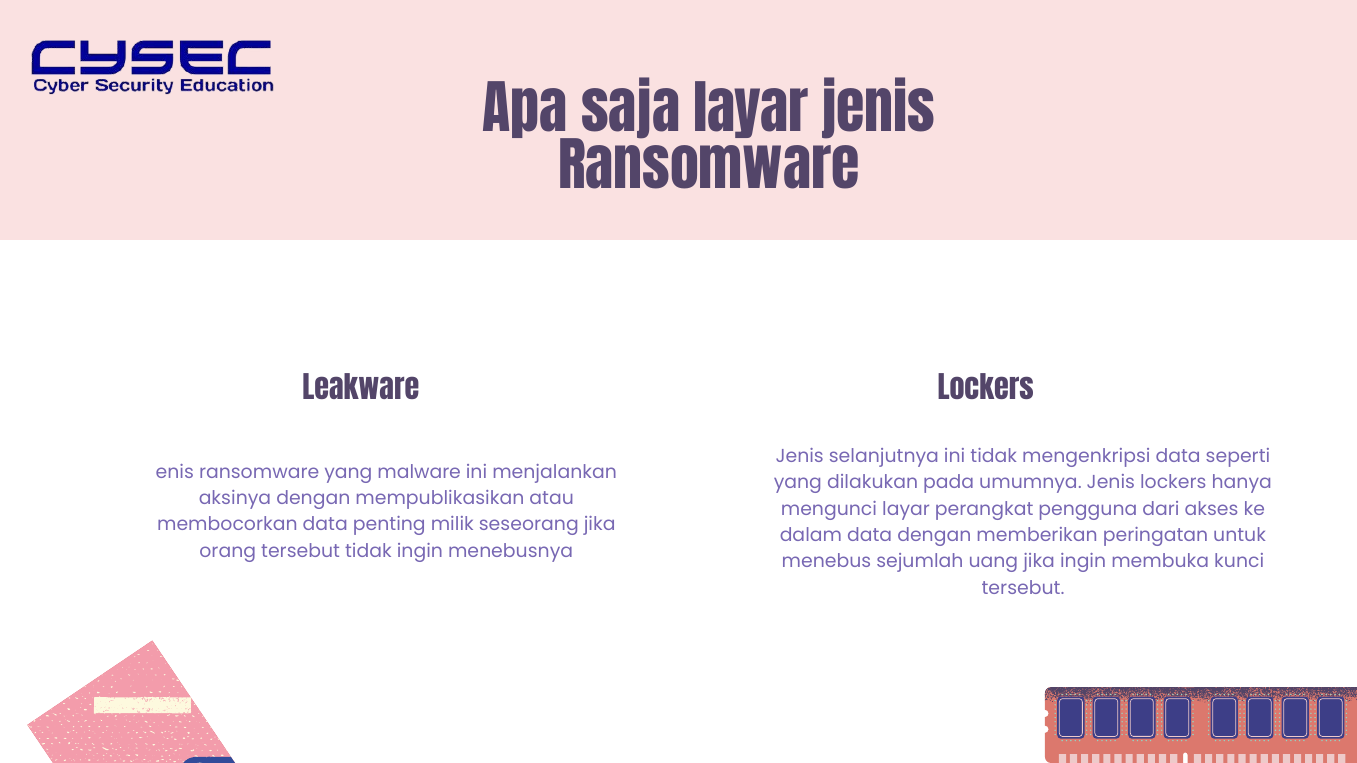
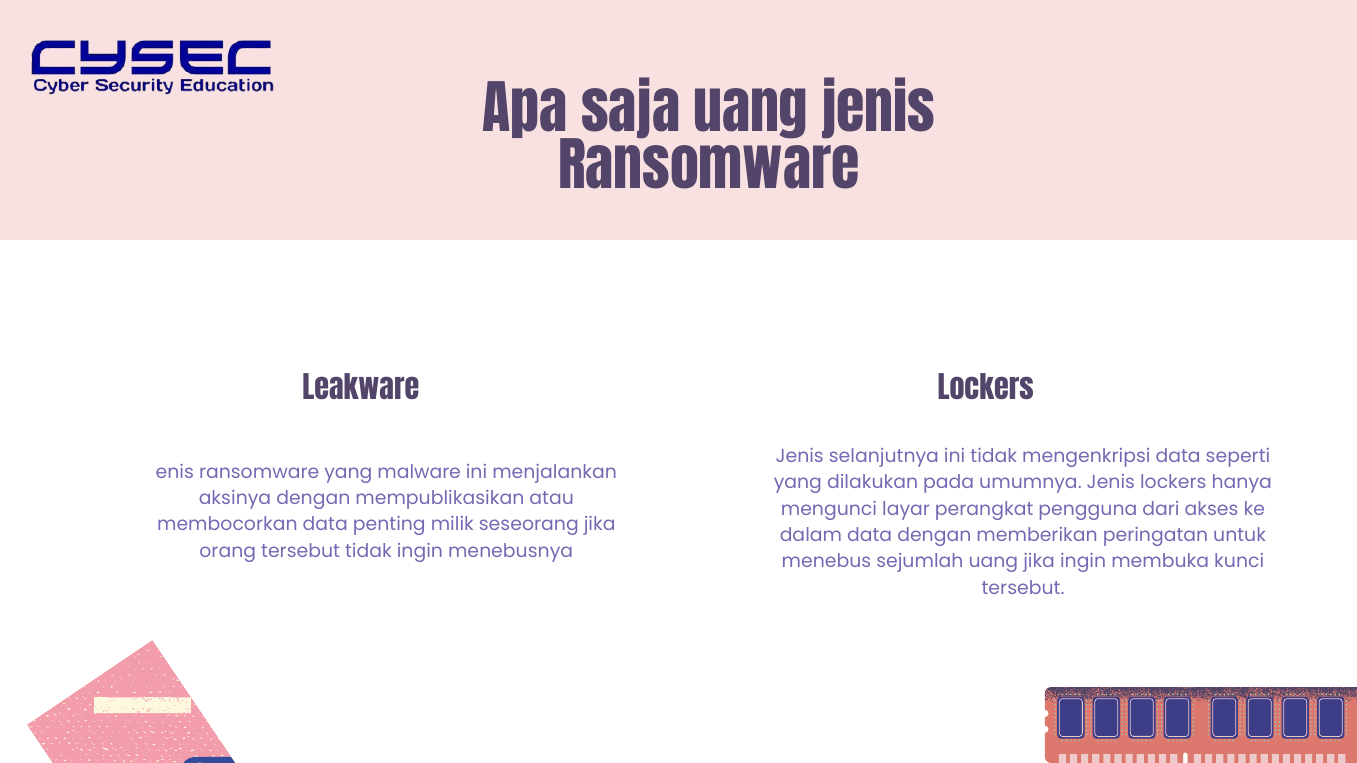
saja layar: layar -> uang (751, 112)
